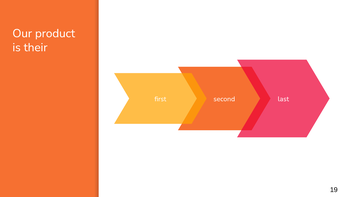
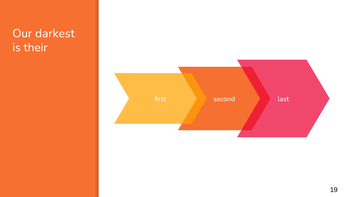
product: product -> darkest (55, 33)
